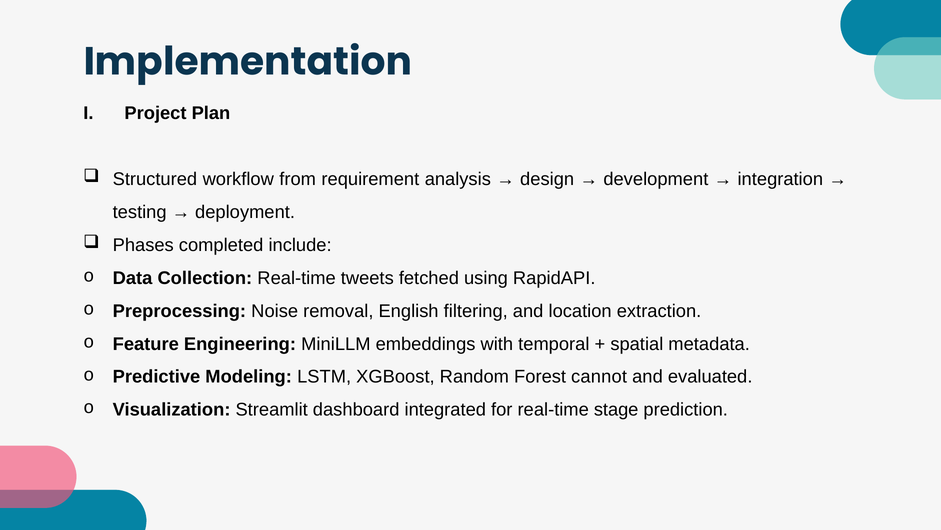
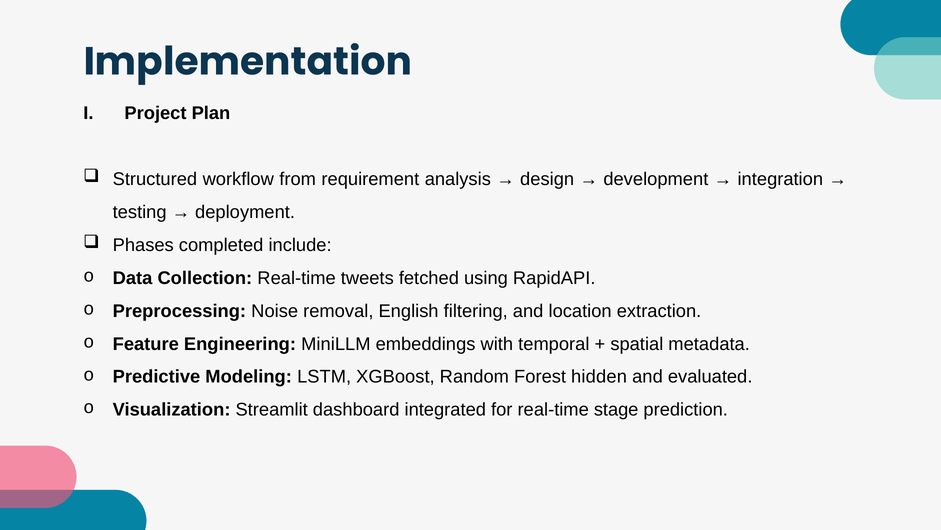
cannot: cannot -> hidden (599, 376)
